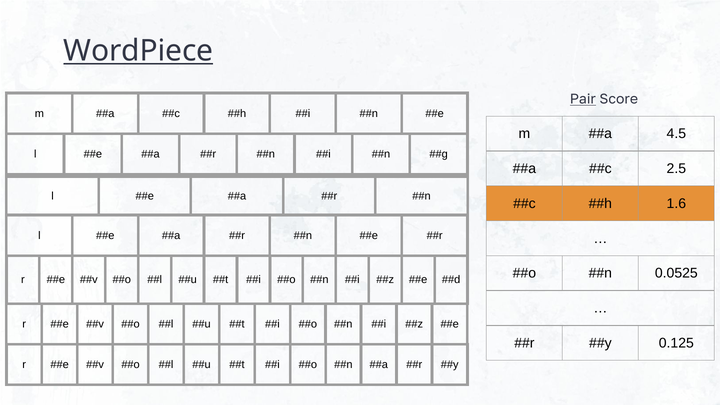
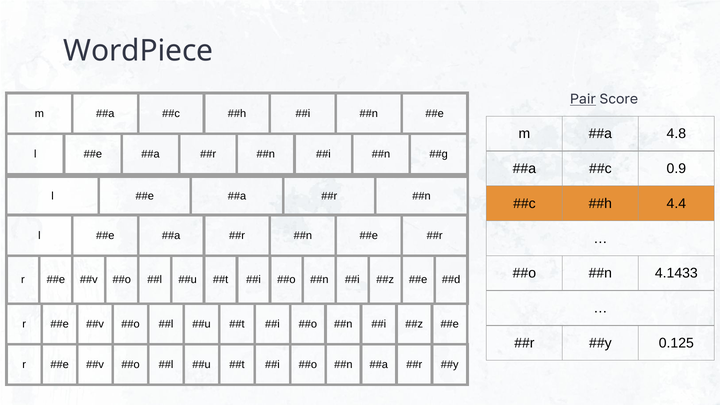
WordPiece underline: present -> none (138, 51)
4.5: 4.5 -> 4.8 (676, 134)
2.5: 2.5 -> 0.9 (676, 169)
1.6: 1.6 -> 4.4 (676, 204)
0.0525: 0.0525 -> 4.1433 (676, 273)
